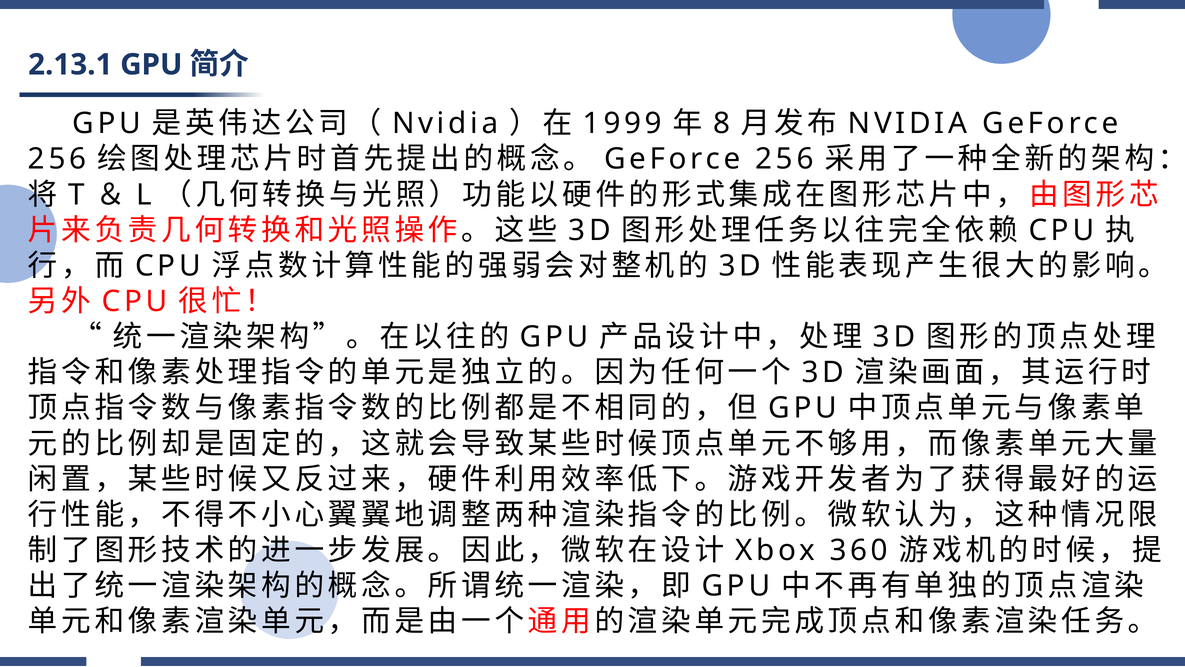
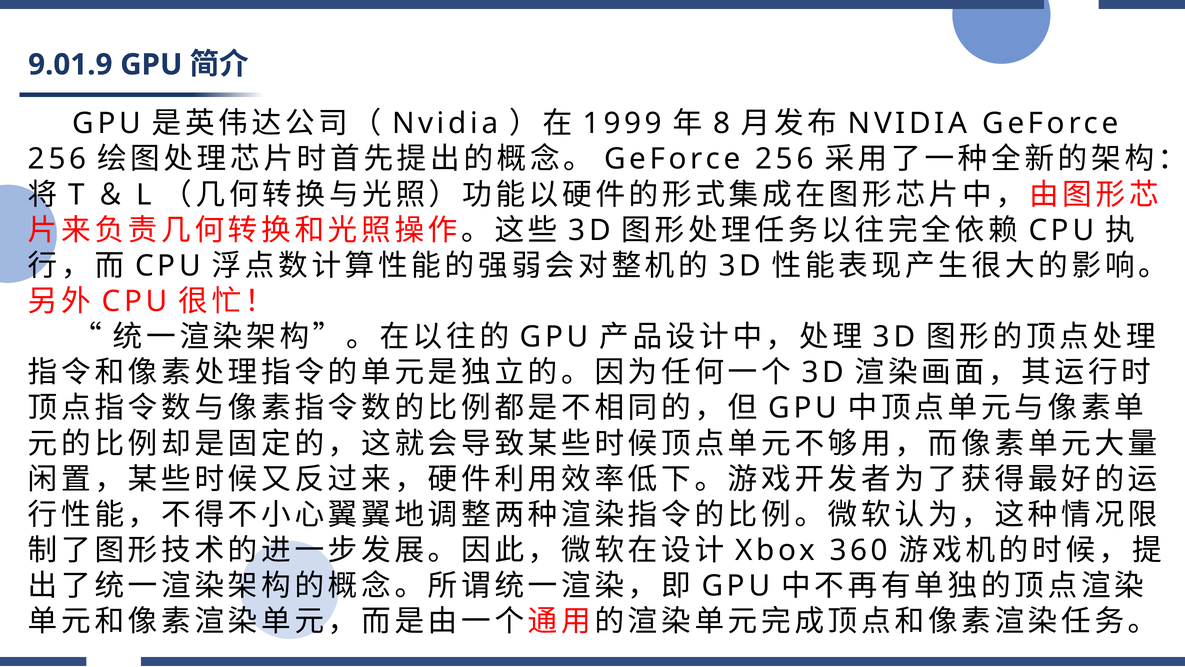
2.13.1: 2.13.1 -> 9.01.9 (70, 65)
